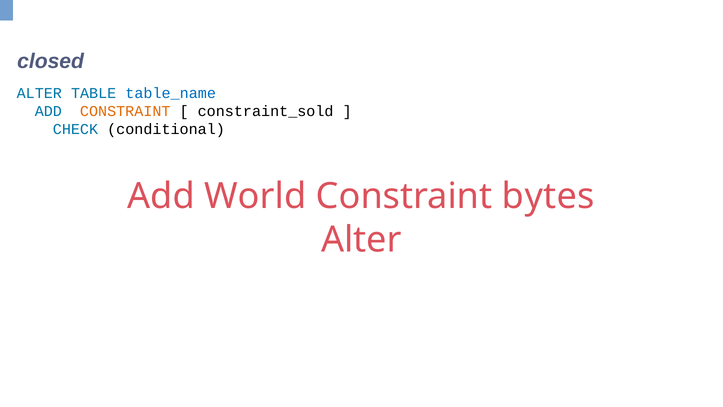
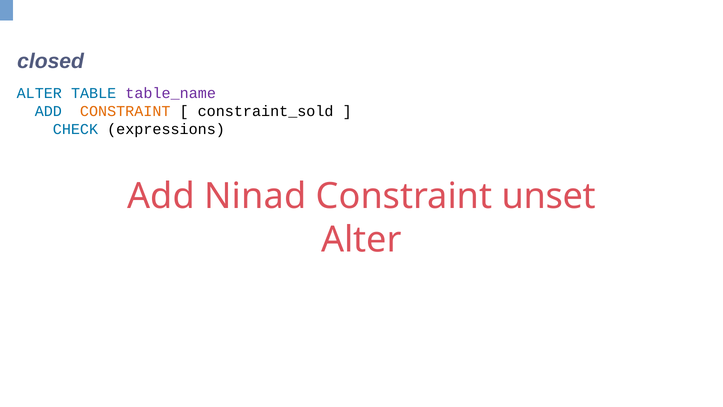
table_name colour: blue -> purple (171, 93)
conditional: conditional -> expressions (166, 129)
World: World -> Ninad (255, 196)
bytes: bytes -> unset (549, 196)
